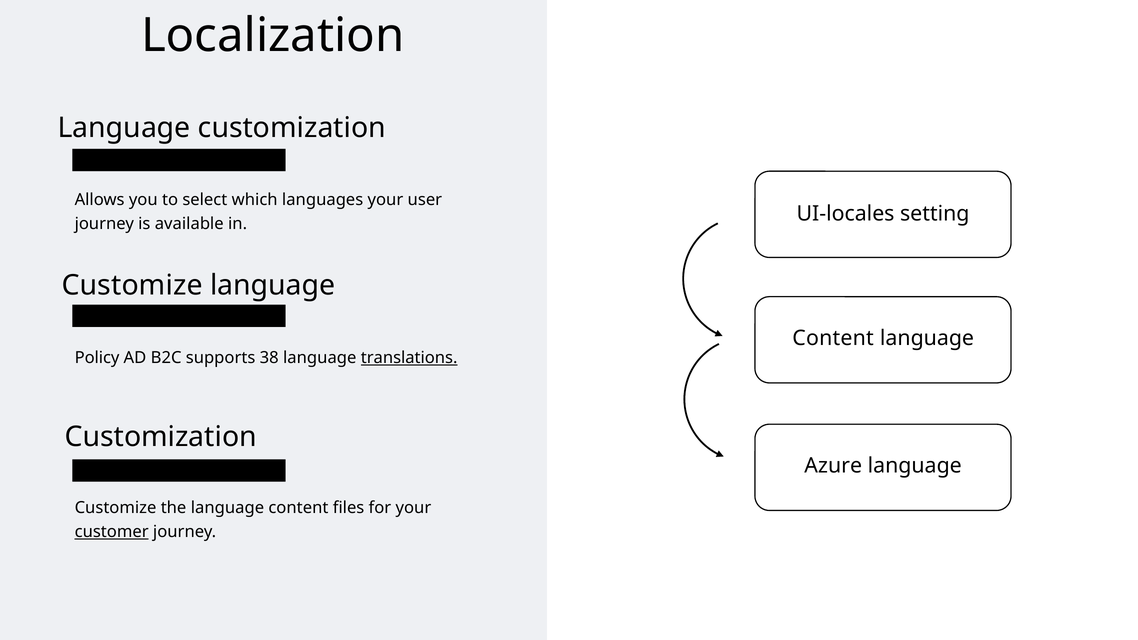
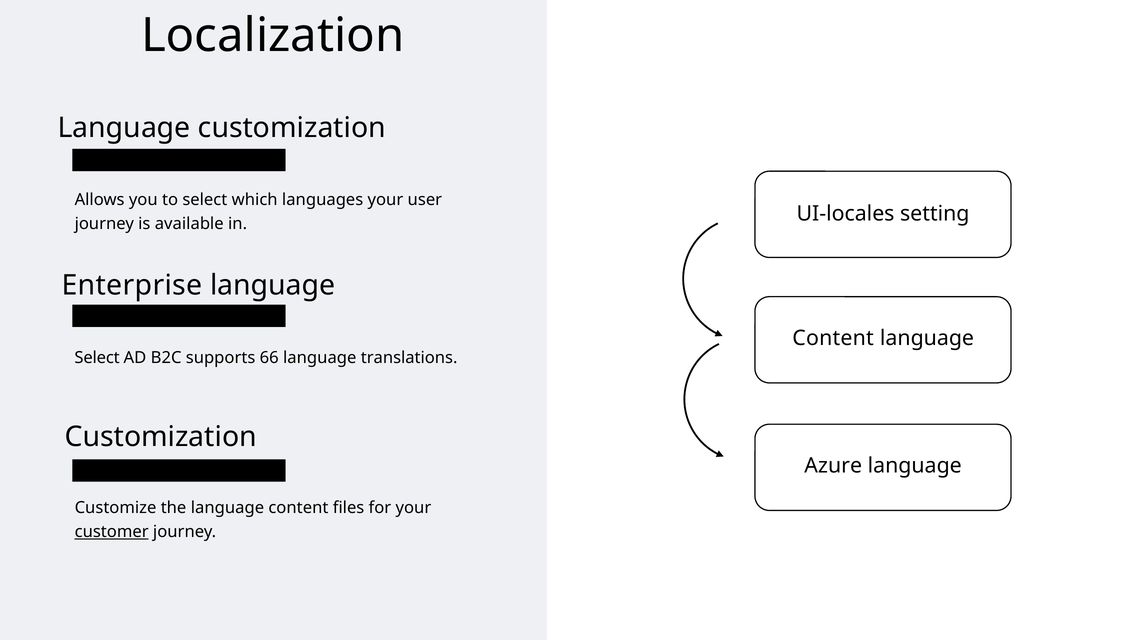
Customize: Customize -> Enterprise (132, 285)
Policy: Policy -> Select (97, 358)
38: 38 -> 66 (269, 358)
translations underline: present -> none (409, 358)
